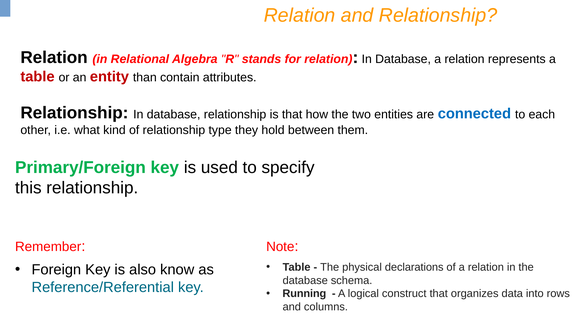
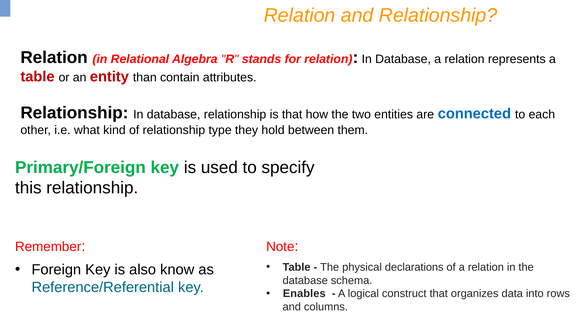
Running: Running -> Enables (304, 293)
